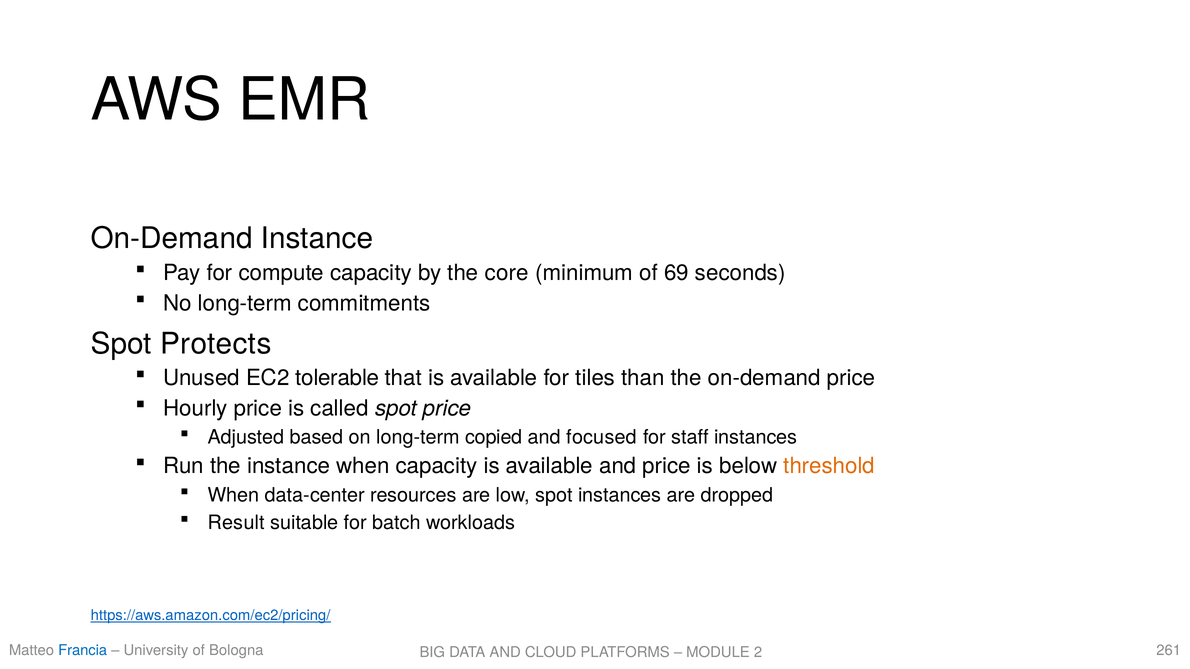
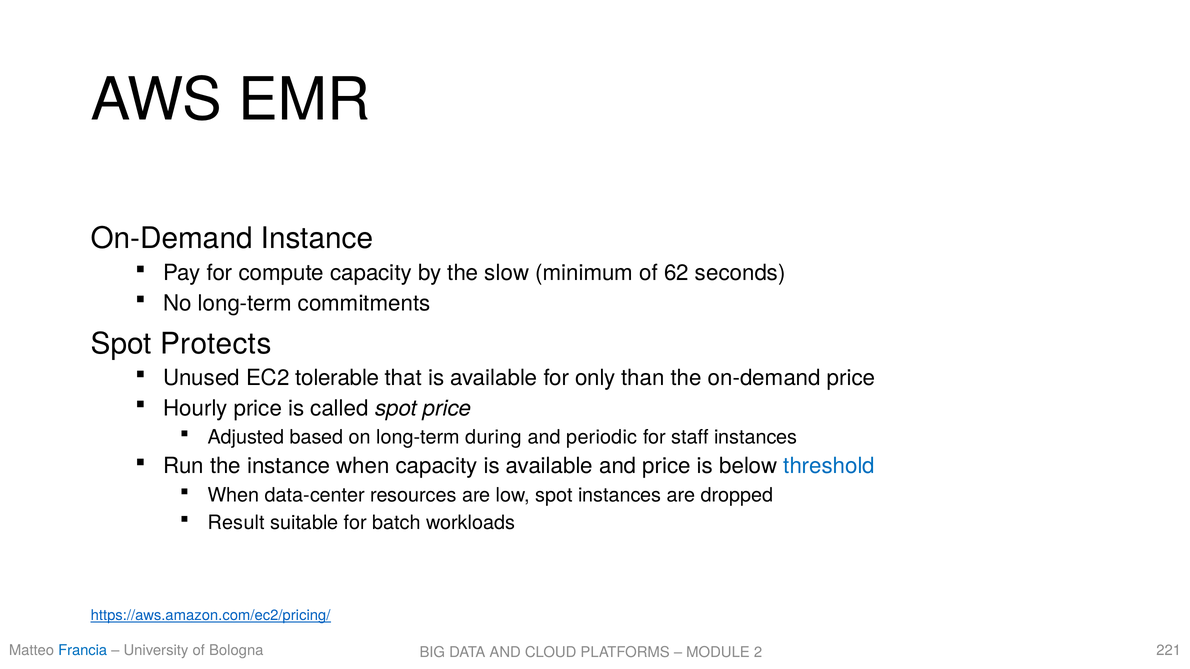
core: core -> slow (507, 273)
69: 69 -> 62 (676, 273)
tiles: tiles -> only (595, 378)
copied: copied -> during (494, 437)
focused: focused -> periodic (602, 437)
threshold colour: orange -> blue (829, 466)
261: 261 -> 221 (1169, 651)
